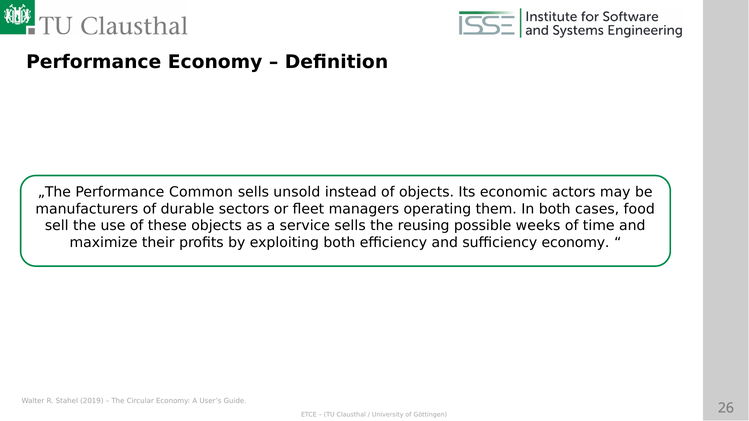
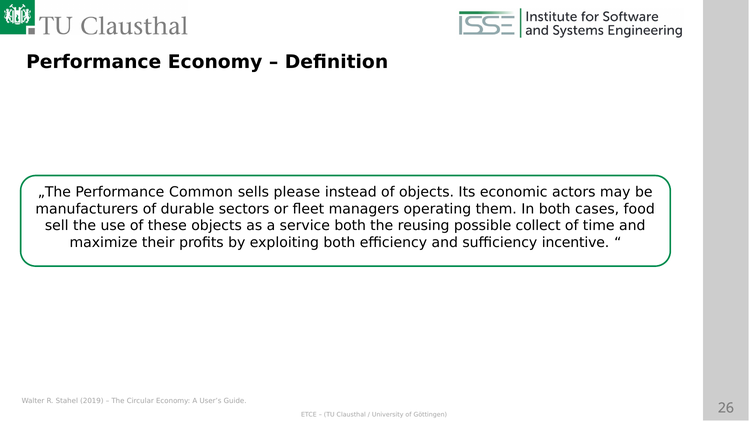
unsold: unsold -> please (297, 192)
service sells: sells -> both (350, 226)
weeks: weeks -> collect (538, 226)
sufficiency economy: economy -> incentive (576, 243)
